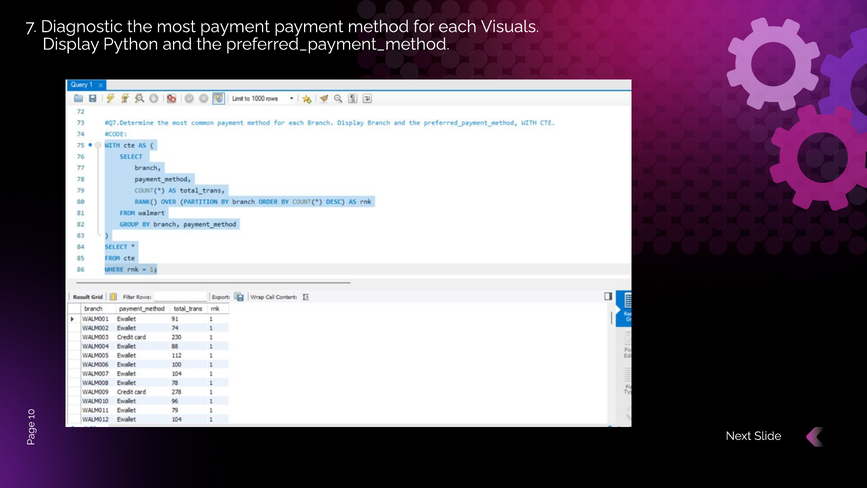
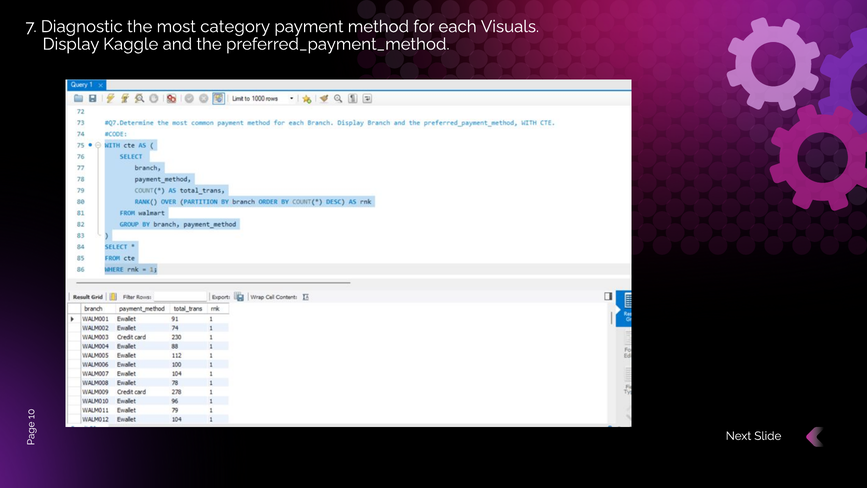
most payment: payment -> category (235, 27)
Python: Python -> Kaggle (131, 44)
